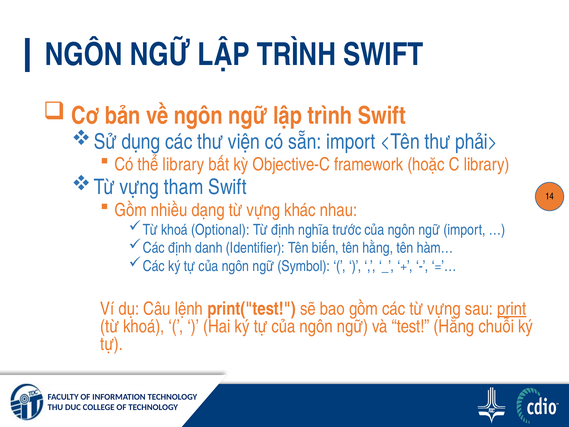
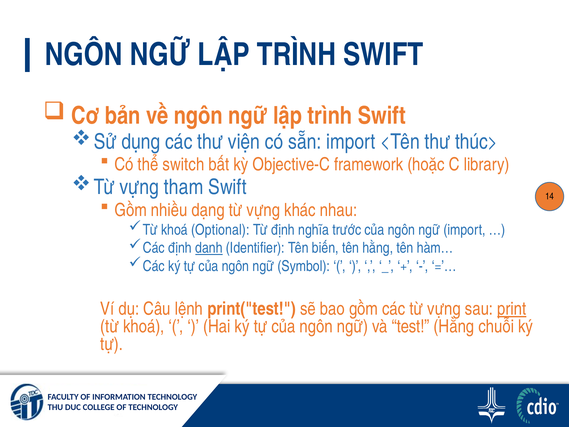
phải>: phải> -> thúc> (477, 142)
thể library: library -> switch (183, 164)
danh underline: none -> present (209, 248)
